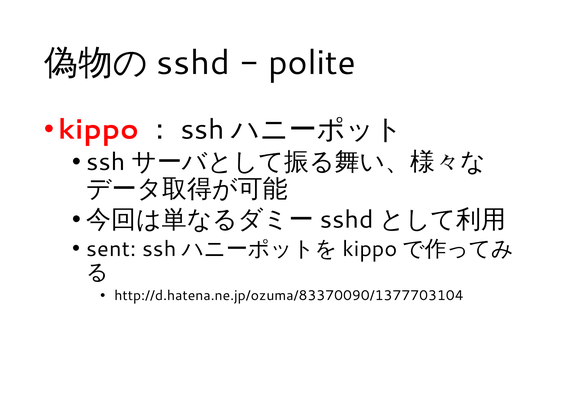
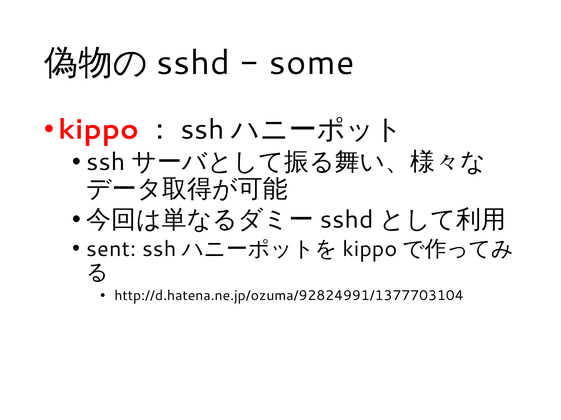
polite: polite -> some (312, 63)
http://d.hatena.ne.jp/ozuma/83370090/1377703104: http://d.hatena.ne.jp/ozuma/83370090/1377703104 -> http://d.hatena.ne.jp/ozuma/92824991/1377703104 (289, 296)
